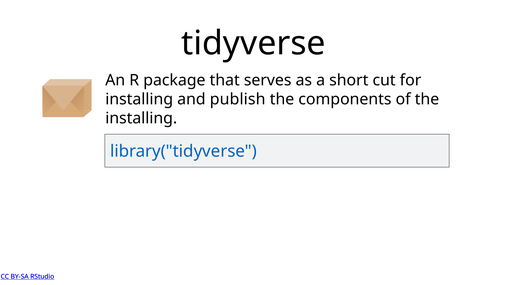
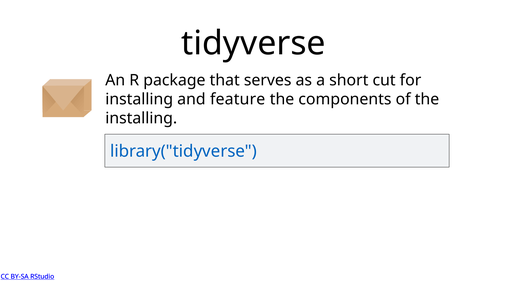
publish: publish -> feature (238, 99)
